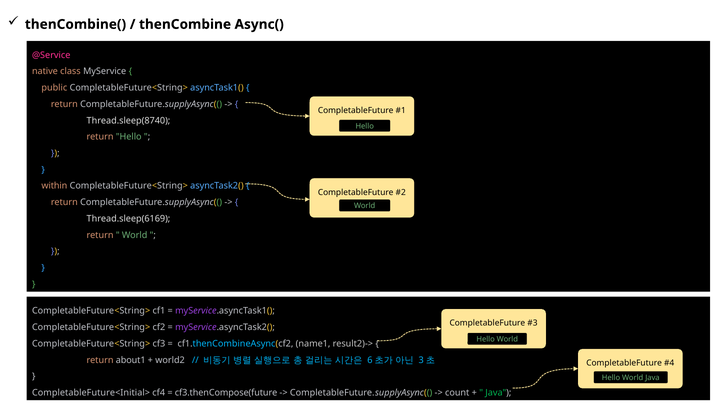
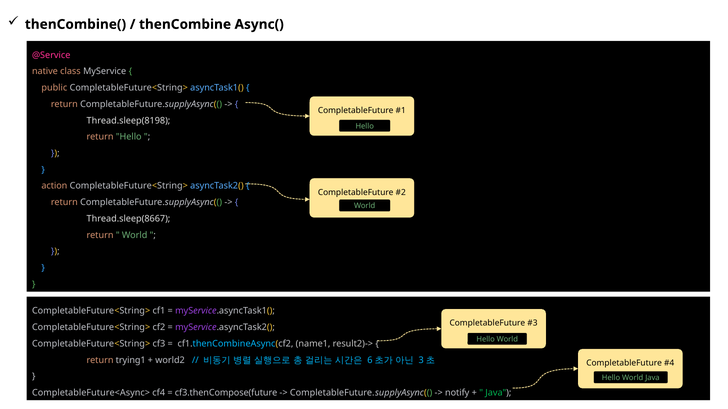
Thread.sleep(8740: Thread.sleep(8740 -> Thread.sleep(8198 (128, 121)
within: within -> action (54, 186)
Thread.sleep(6169: Thread.sleep(6169 -> Thread.sleep(8667 (128, 219)
about1: about1 -> trying1 (131, 360)
CompletableFuture<Initial>: CompletableFuture<Initial> -> CompletableFuture<Async> (91, 393)
count: count -> notify (457, 393)
